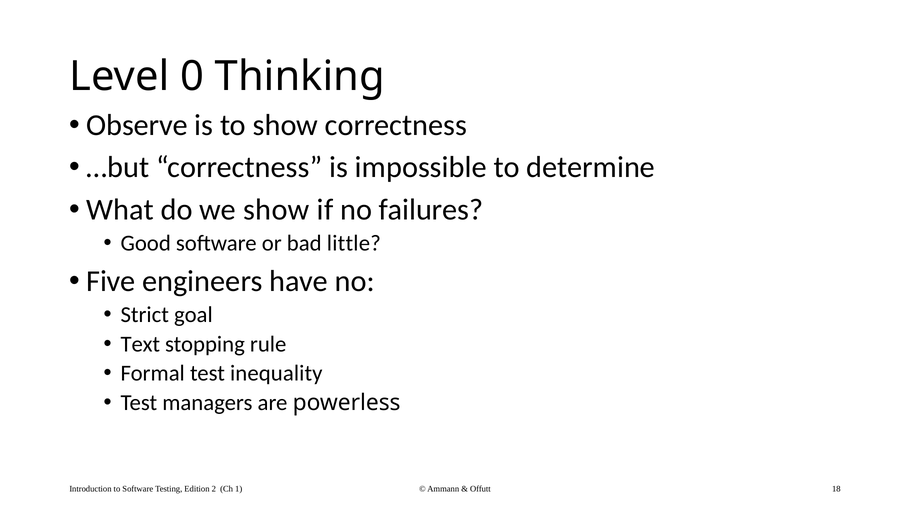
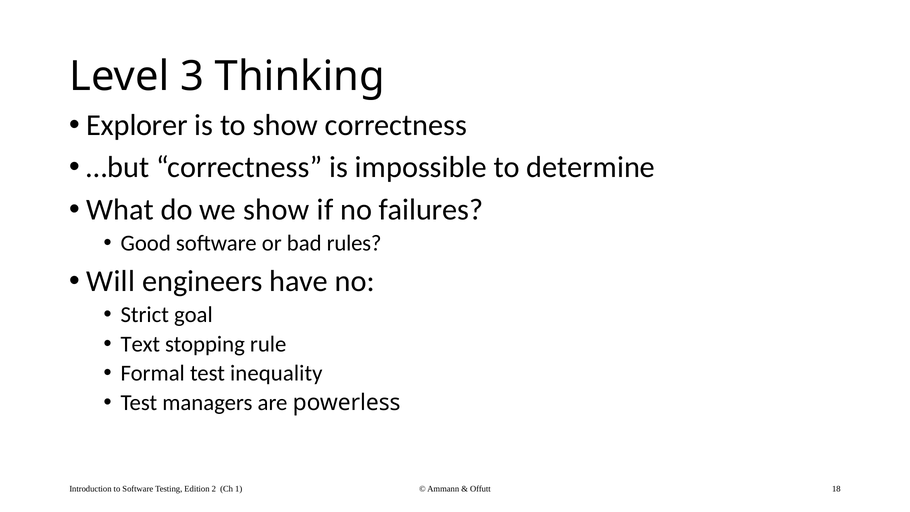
0: 0 -> 3 (192, 76)
Observe: Observe -> Explorer (137, 125)
little: little -> rules (354, 243)
Five: Five -> Will (111, 281)
